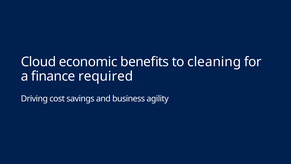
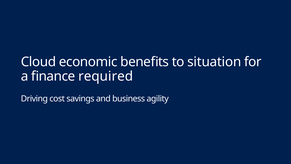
cleaning: cleaning -> situation (214, 62)
